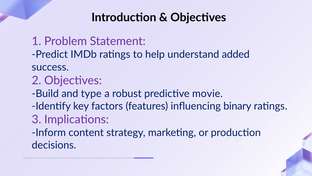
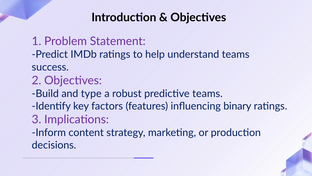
understand added: added -> teams (236, 54)
predictive movie: movie -> teams (207, 93)
